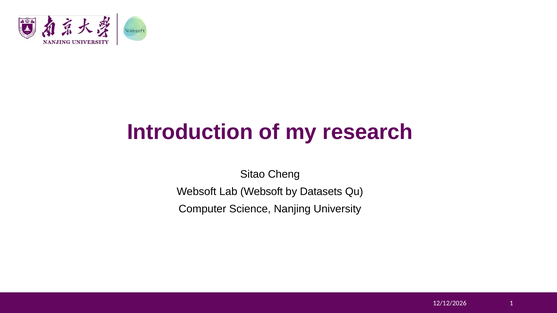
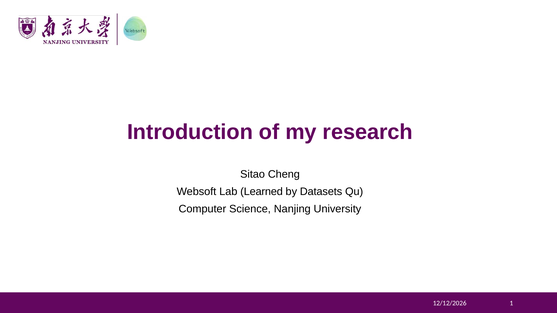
Lab Websoft: Websoft -> Learned (262, 192)
